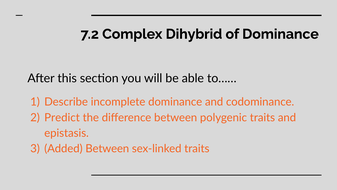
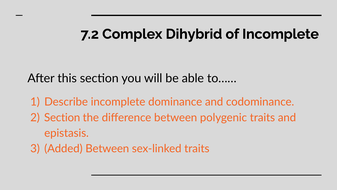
of Dominance: Dominance -> Incomplete (281, 34)
Predict: Predict -> Section (62, 117)
